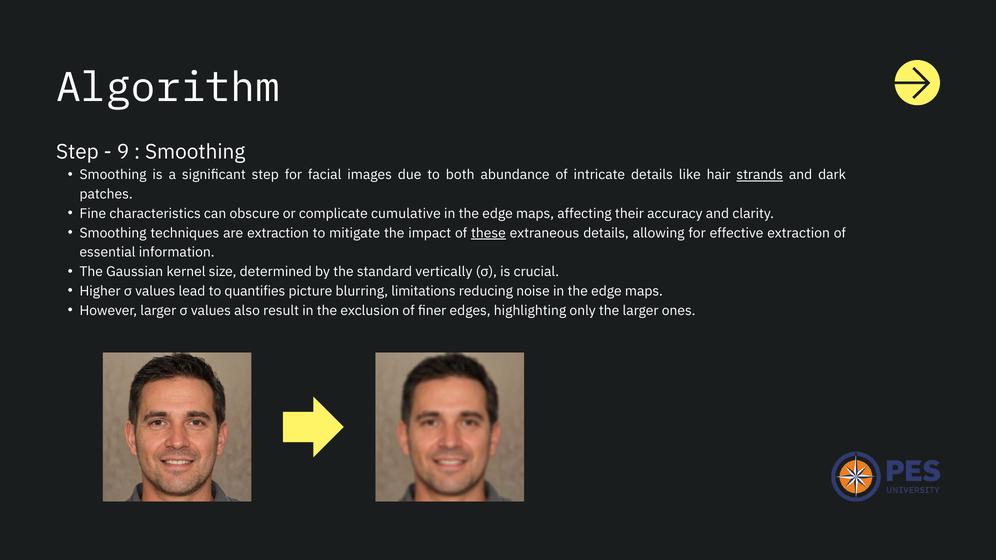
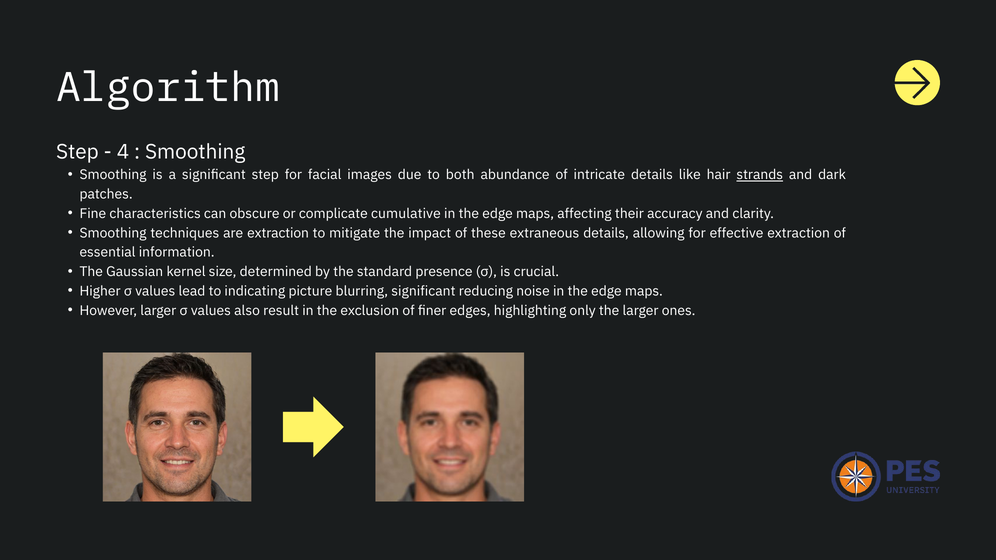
9: 9 -> 4 (123, 152)
these underline: present -> none (488, 233)
vertically: vertically -> presence (444, 272)
quantifies: quantifies -> indicating (255, 291)
blurring limitations: limitations -> significant (423, 291)
